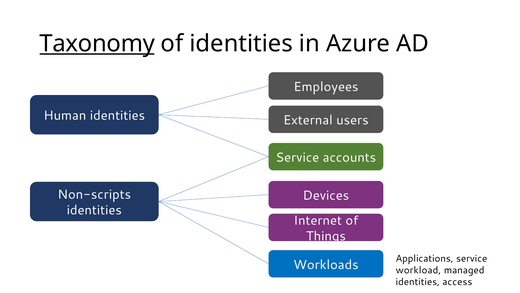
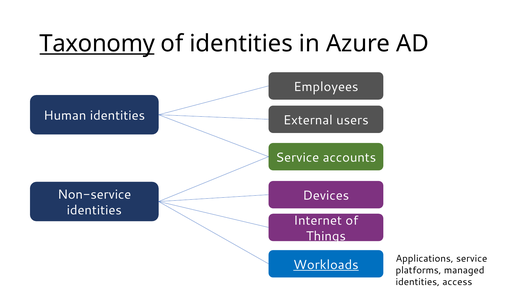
Non-scripts: Non-scripts -> Non-service (94, 194)
Workloads underline: none -> present (326, 264)
workload: workload -> platforms (418, 270)
